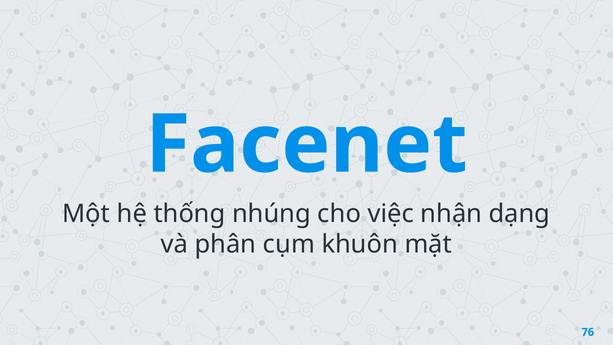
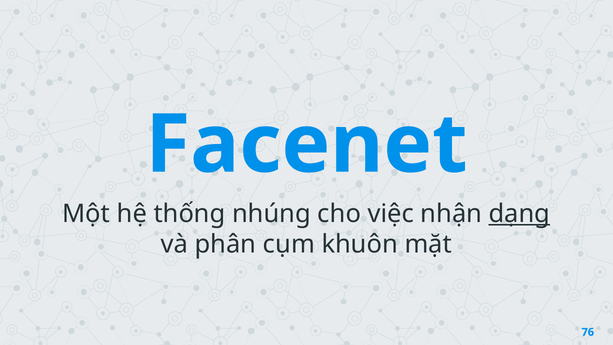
dạng underline: none -> present (519, 214)
